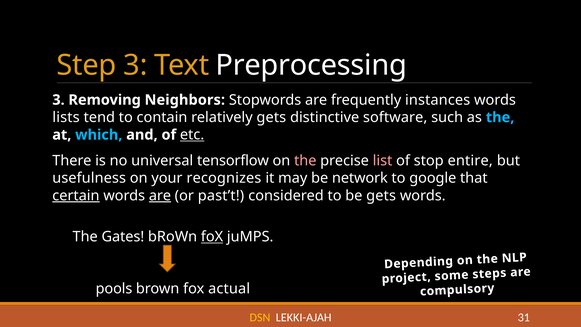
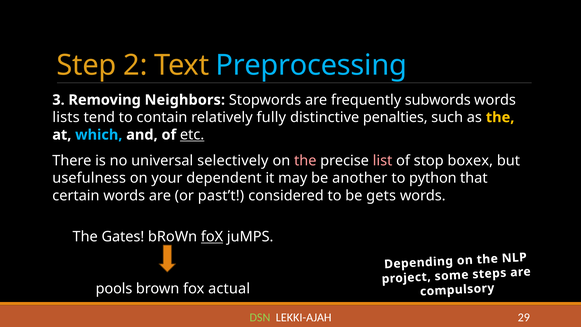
Step 3: 3 -> 2 (135, 65)
Preprocessing colour: white -> light blue (311, 65)
instances: instances -> subwords (438, 100)
relatively gets: gets -> fully (271, 117)
software: software -> penalties (395, 117)
the colour: light blue -> yellow (500, 117)
tensorflow: tensorflow -> selectively (233, 161)
entire: entire -> boxex (470, 161)
recognizes: recognizes -> dependent (224, 178)
network: network -> another (360, 178)
google: google -> python (433, 178)
certain underline: present -> none (76, 195)
are underline: present -> none (160, 195)
DSN colour: yellow -> light green (260, 317)
31: 31 -> 29 (524, 317)
